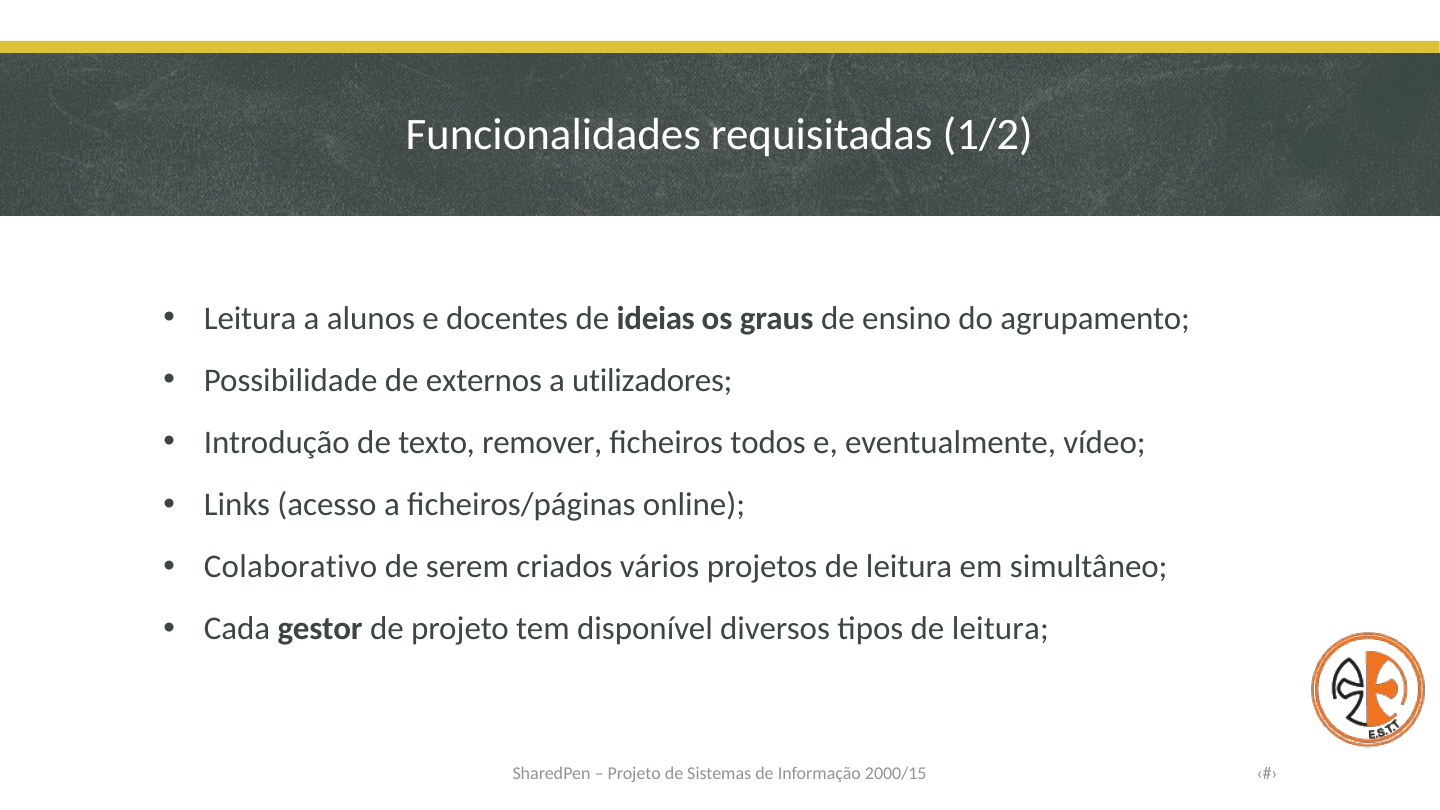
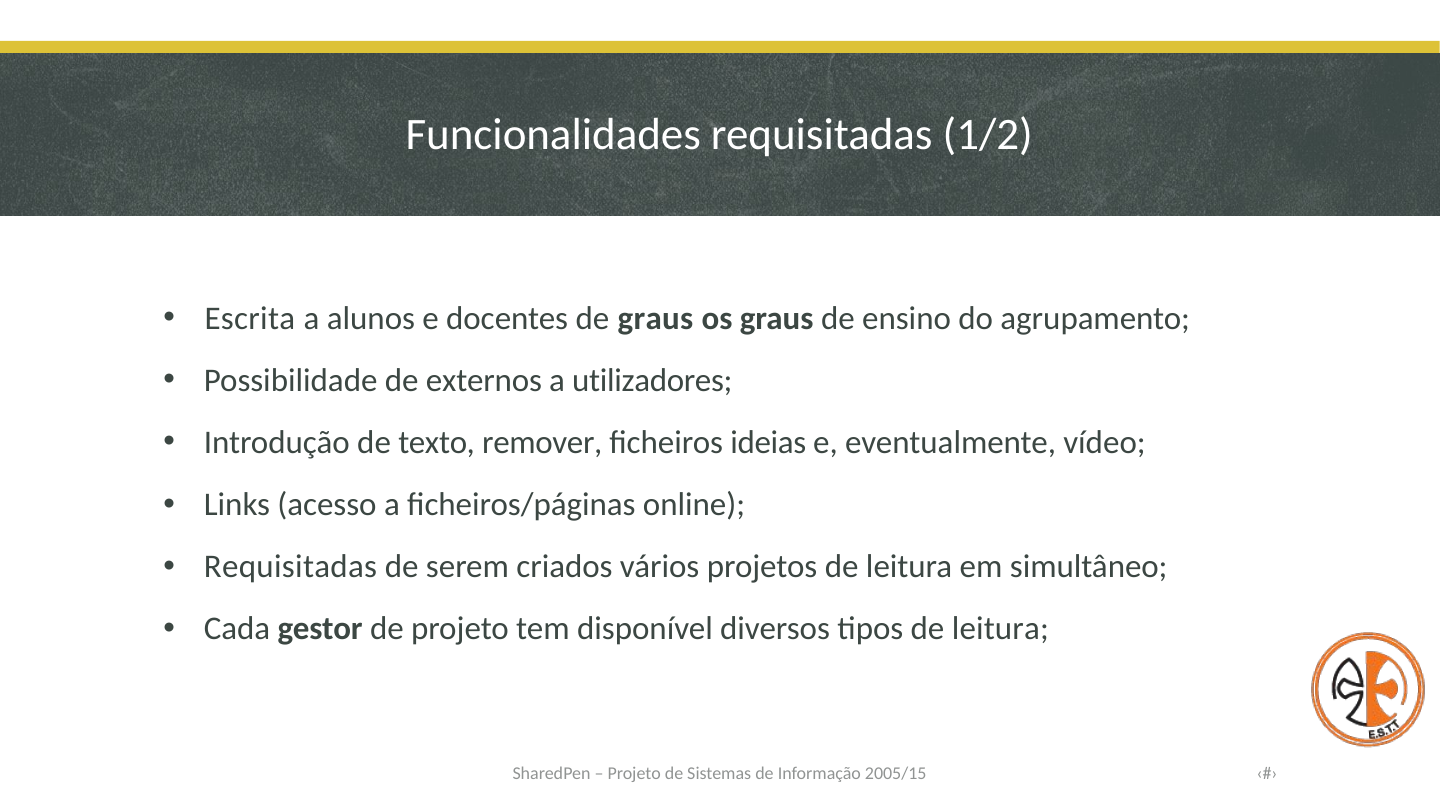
Leitura: Leitura -> Escrita (250, 319)
de ideias: ideias -> graus (655, 319)
todos: todos -> ideias (768, 443)
Colaborativo: Colaborativo -> Requisitadas (291, 567)
2000/15: 2000/15 -> 2005/15 (896, 773)
